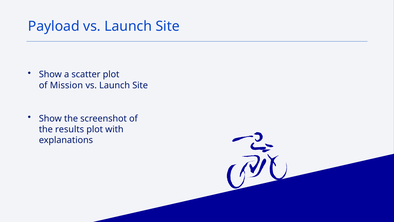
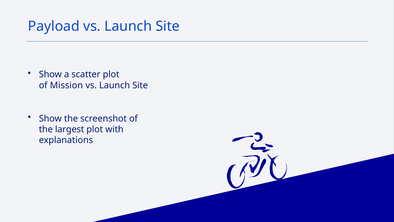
results: results -> largest (70, 129)
